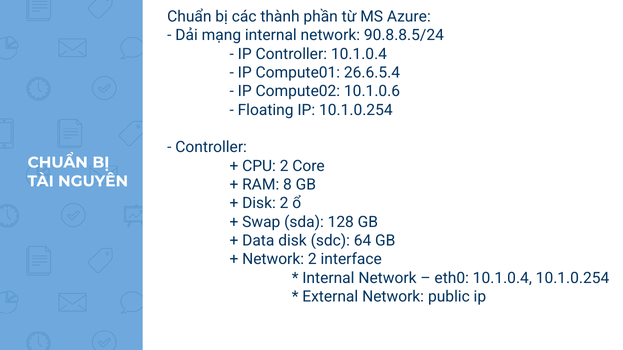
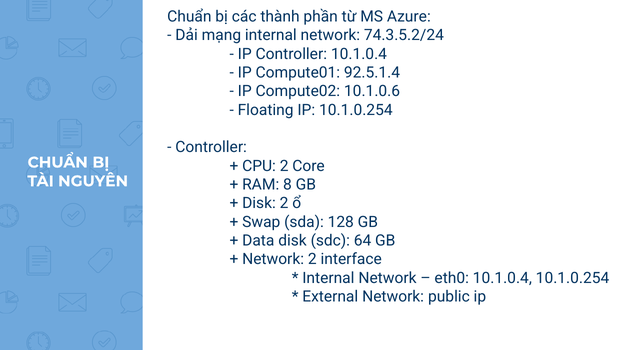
90.8.8.5/24: 90.8.8.5/24 -> 74.3.5.2/24 (404, 35)
26.6.5.4: 26.6.5.4 -> 92.5.1.4 (372, 73)
